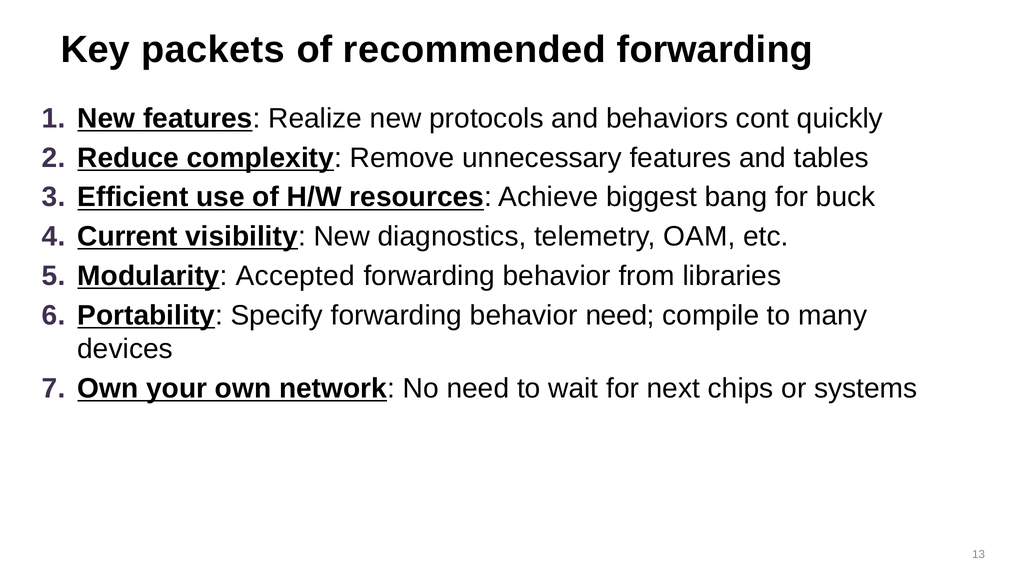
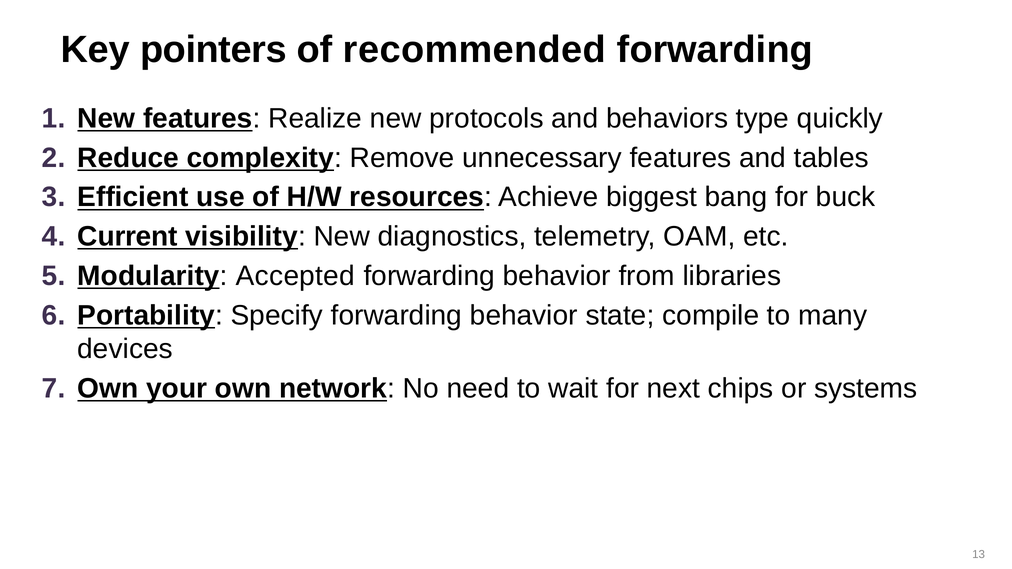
packets: packets -> pointers (214, 50)
cont: cont -> type (763, 119)
behavior need: need -> state (620, 315)
